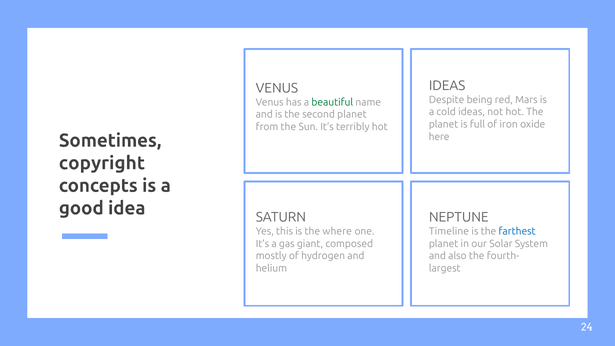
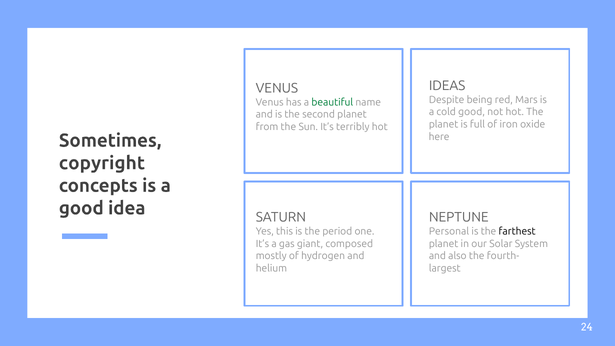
cold ideas: ideas -> good (472, 112)
where: where -> period (337, 231)
Timeline: Timeline -> Personal (449, 231)
farthest colour: blue -> black (517, 231)
